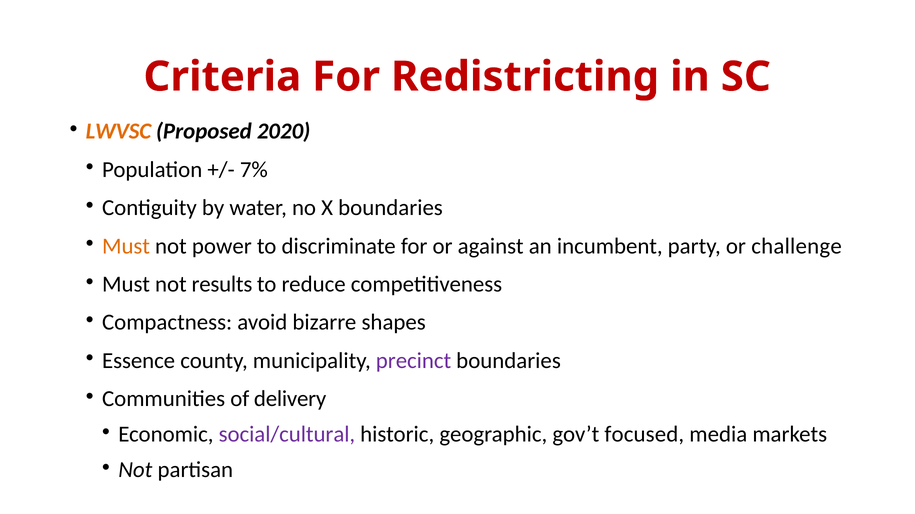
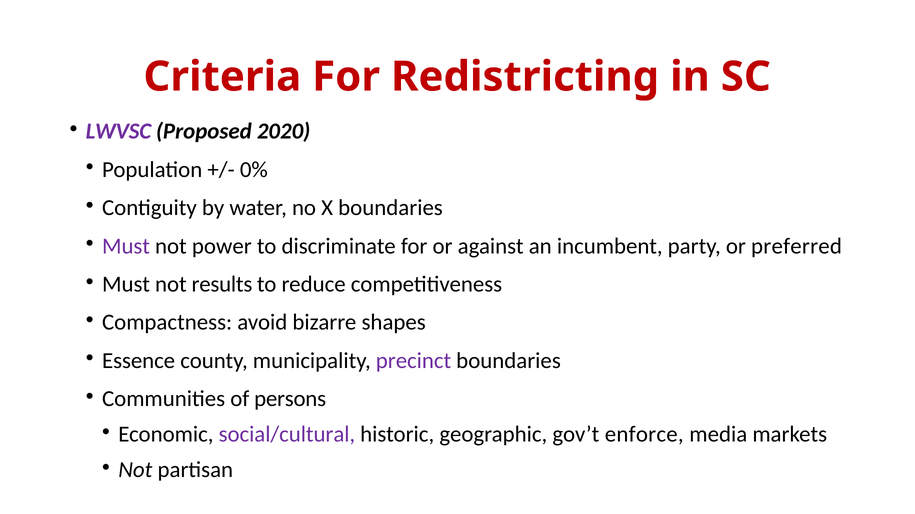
LWVSC colour: orange -> purple (118, 131)
7%: 7% -> 0% (254, 170)
Must colour: orange -> purple (126, 246)
challenge: challenge -> preferred (797, 246)
delivery: delivery -> persons (290, 399)
focused: focused -> enforce (644, 435)
